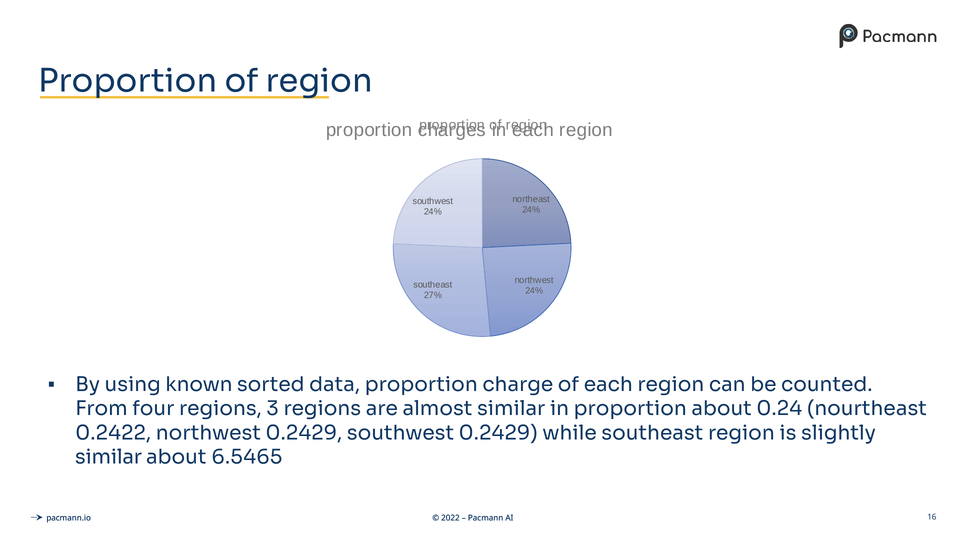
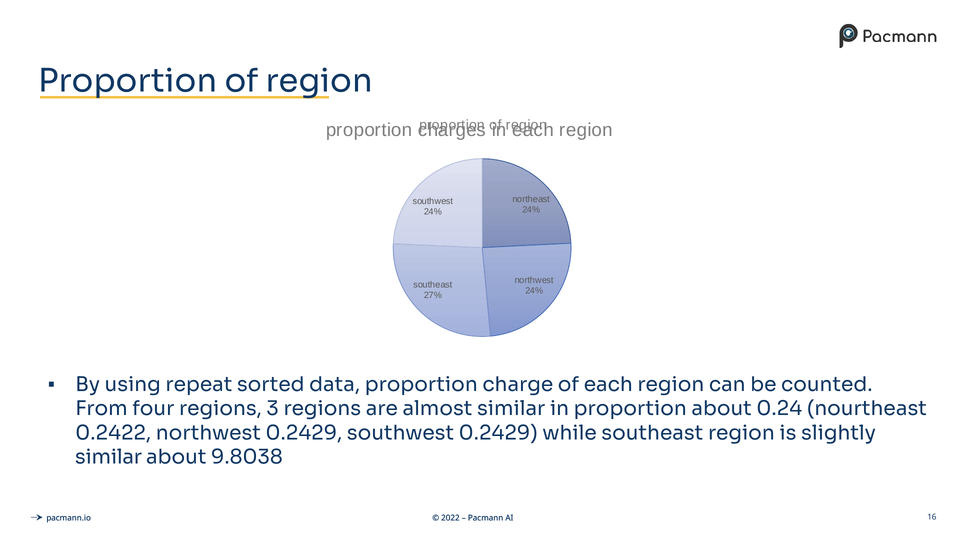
known: known -> repeat (199, 385)
6.5465: 6.5465 -> 9.8038 (247, 457)
